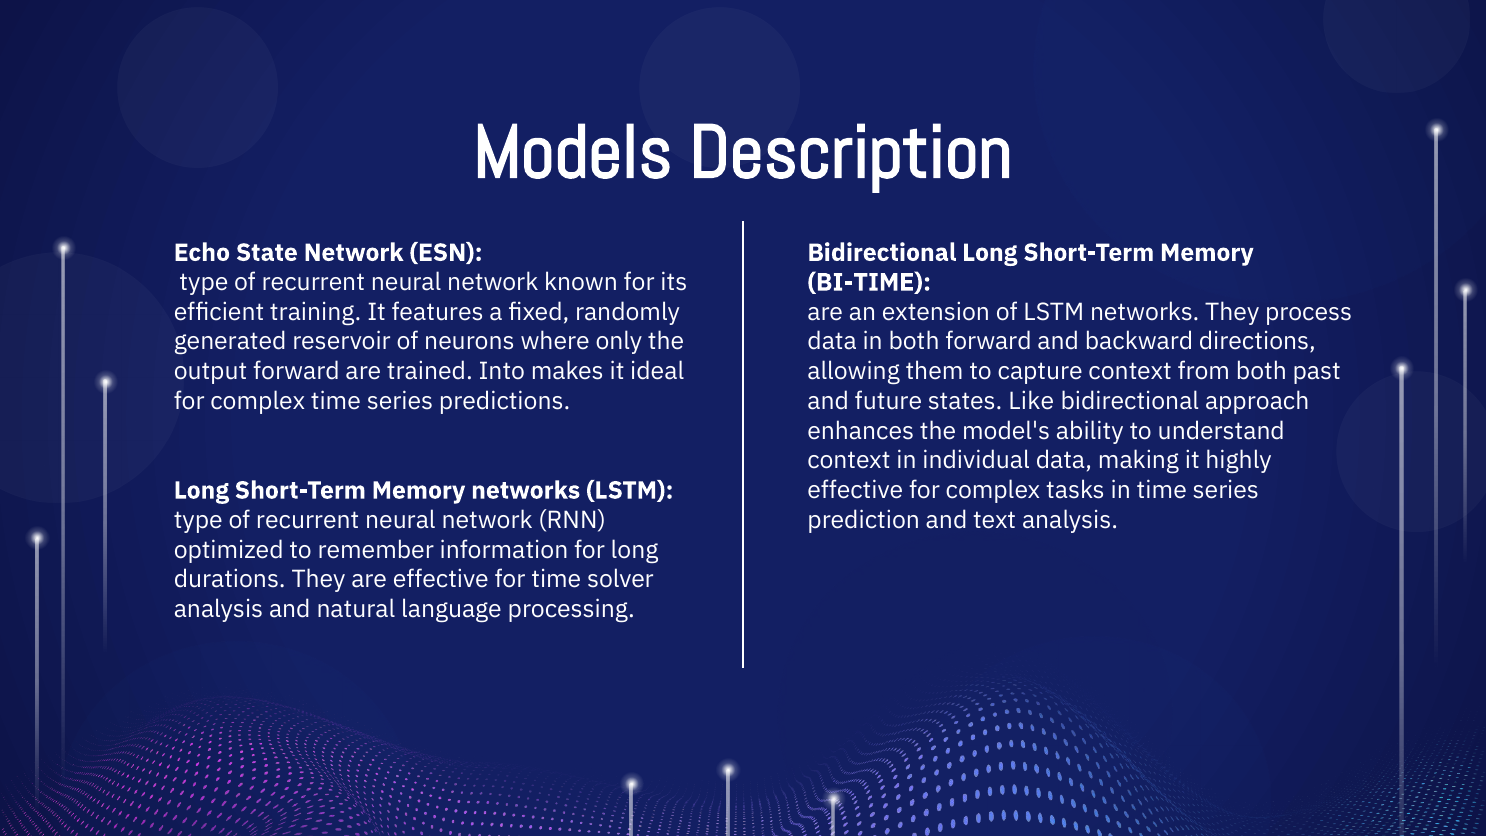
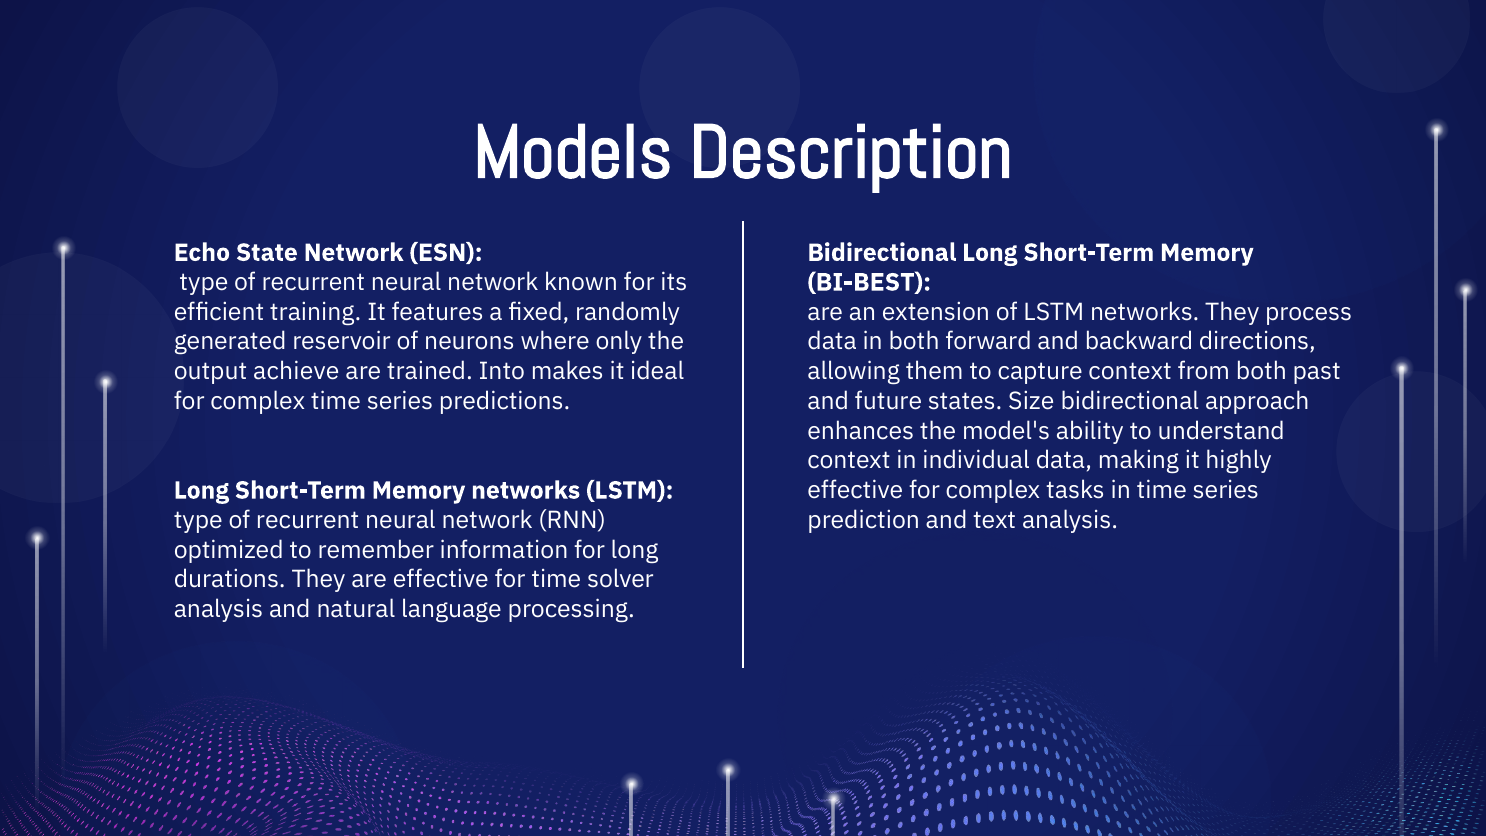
BI-TIME: BI-TIME -> BI-BEST (869, 282)
output forward: forward -> achieve (296, 371)
Like: Like -> Size (1031, 401)
